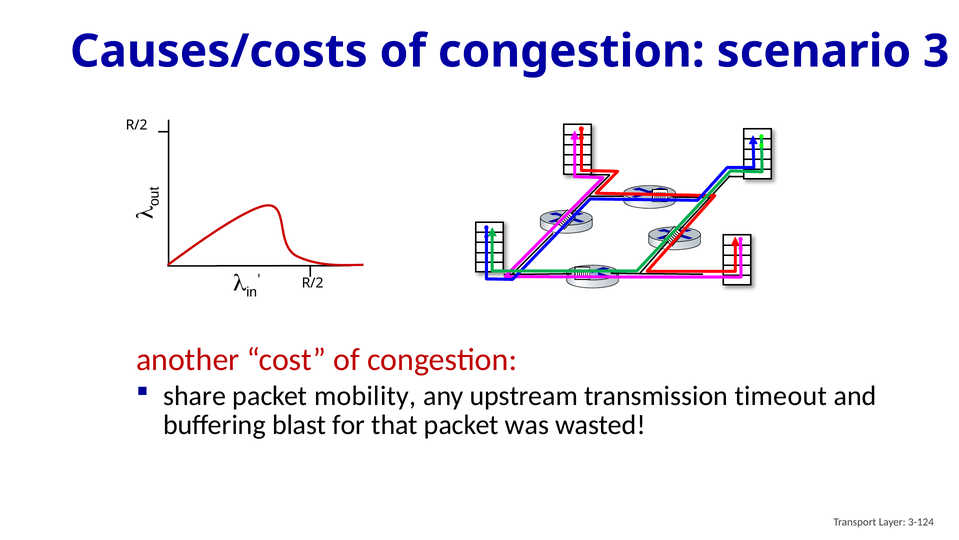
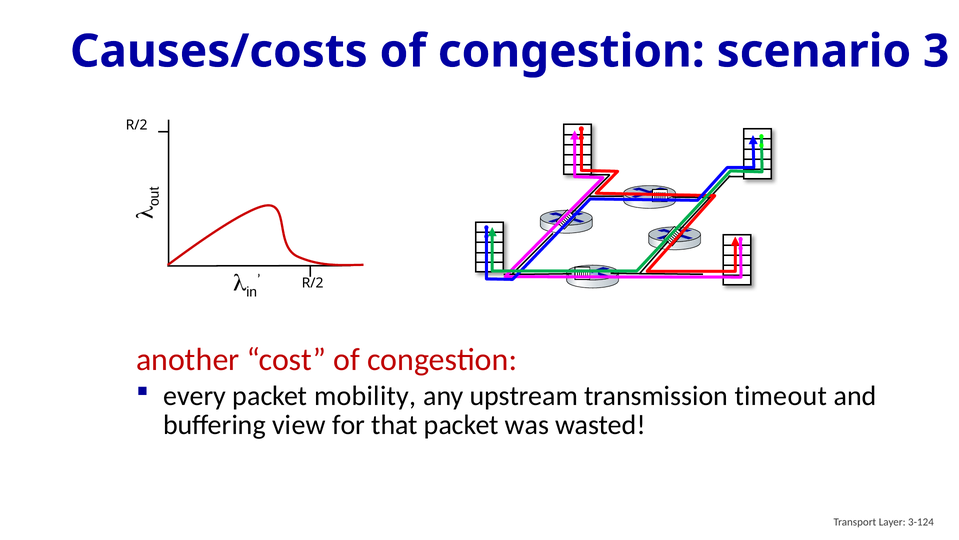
share: share -> every (195, 396)
blast: blast -> view (299, 424)
